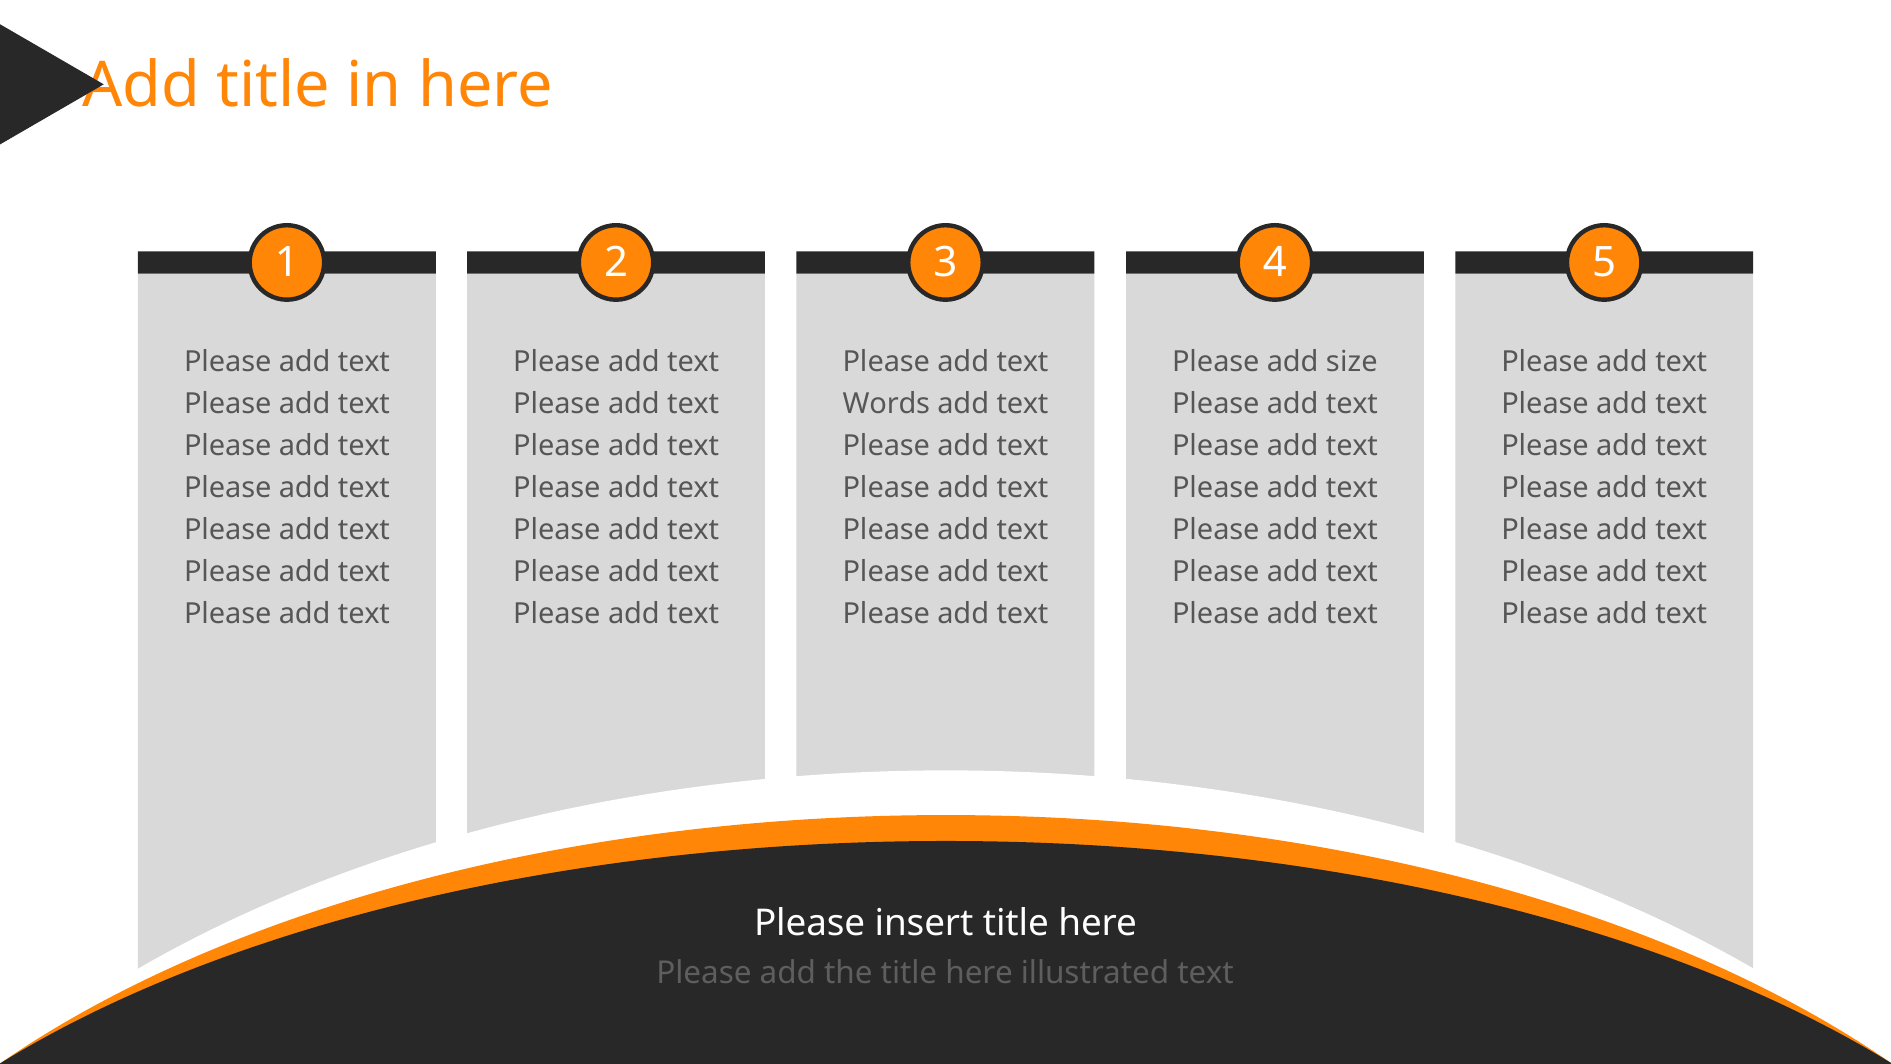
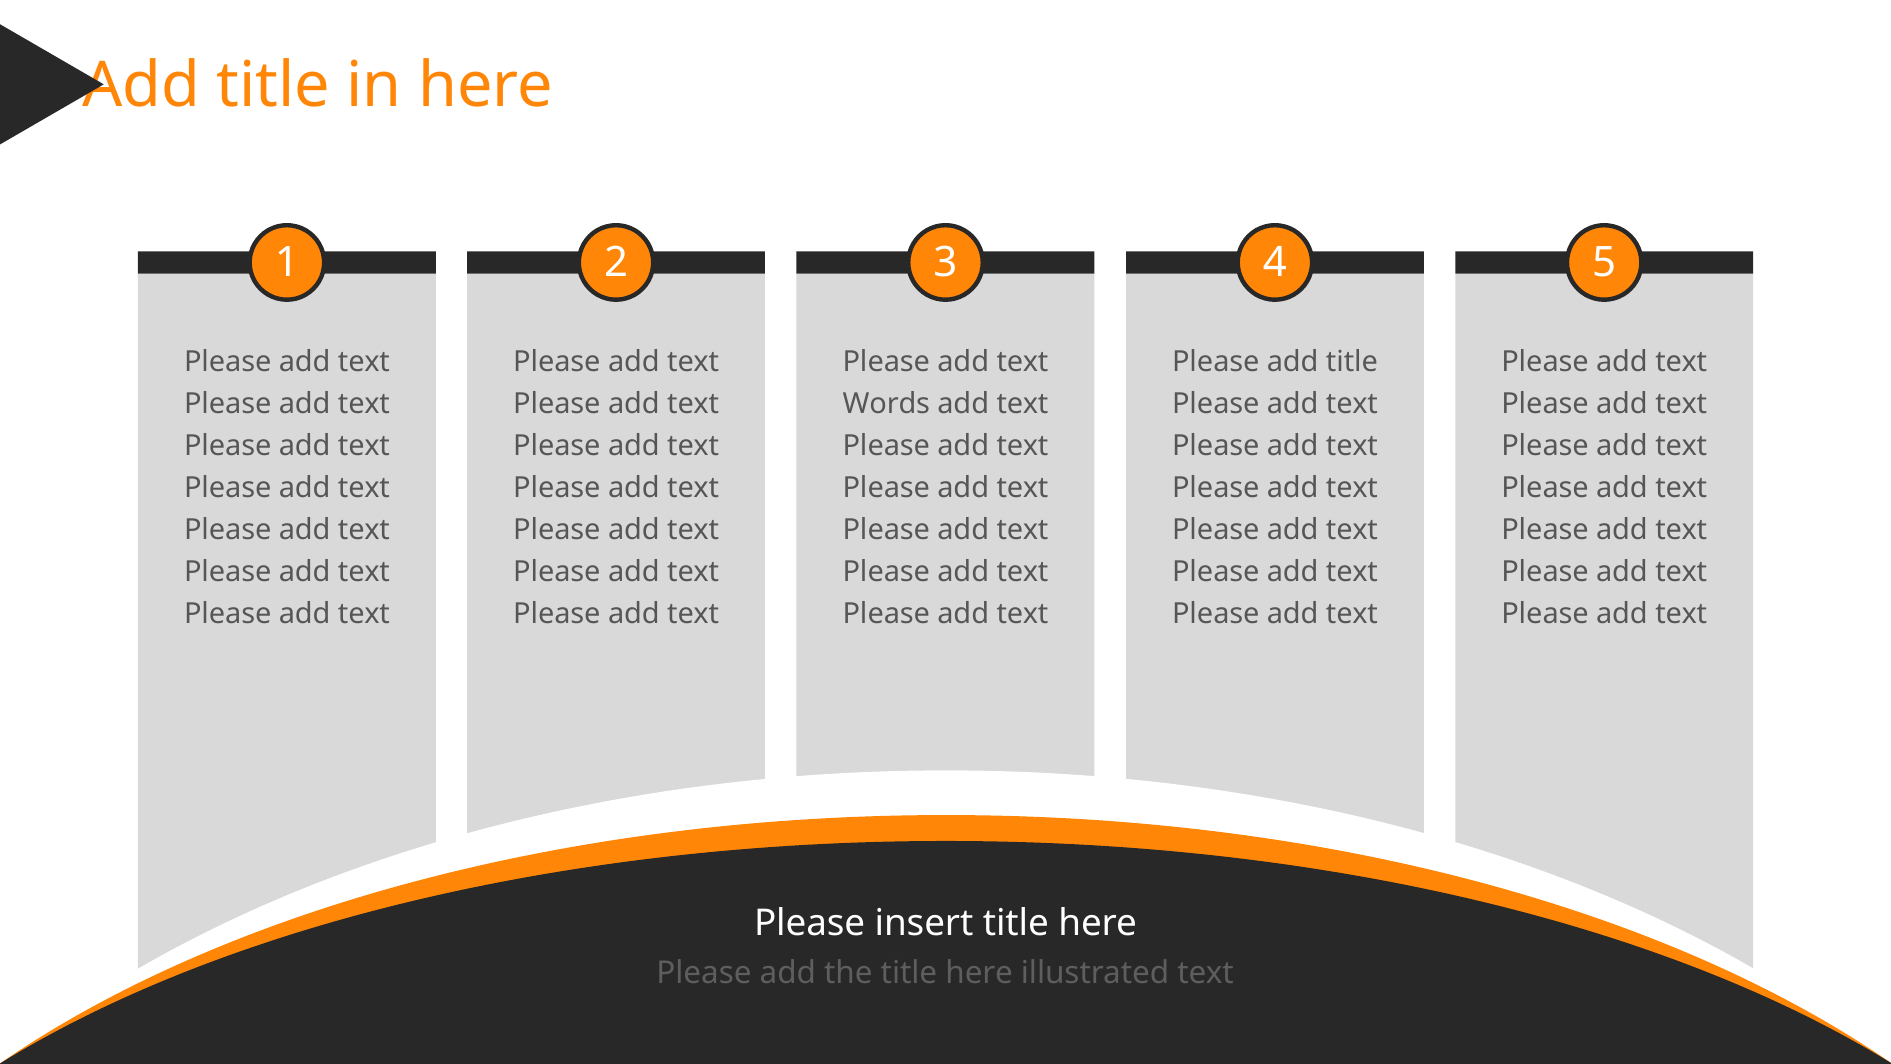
Please add size: size -> title (1352, 362)
